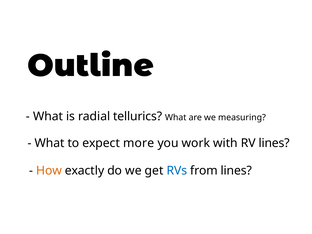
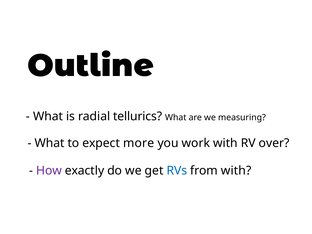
RV lines: lines -> over (274, 143)
How colour: orange -> purple (49, 171)
from lines: lines -> with (236, 171)
